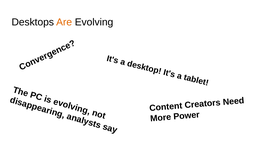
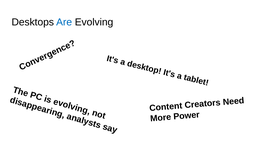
Are colour: orange -> blue (64, 22)
